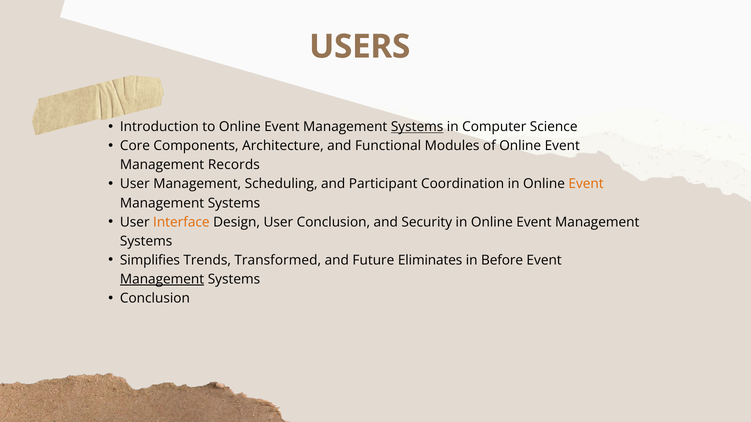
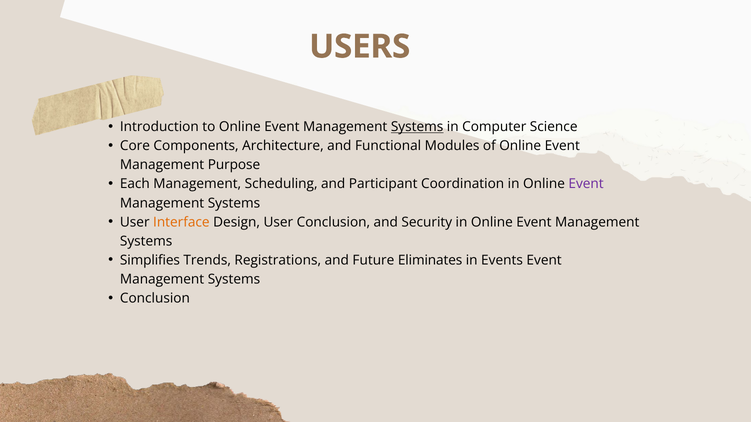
Records: Records -> Purpose (234, 165)
User: User -> Each (135, 184)
Event colour: orange -> purple (586, 184)
Transformed: Transformed -> Registrations (278, 260)
Before: Before -> Events (502, 260)
Management underline: present -> none (162, 280)
